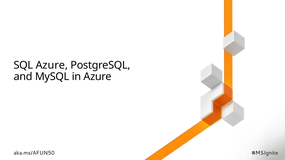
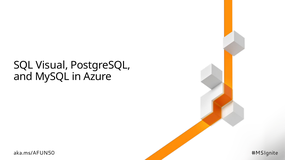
SQL Azure: Azure -> Visual (52, 65)
